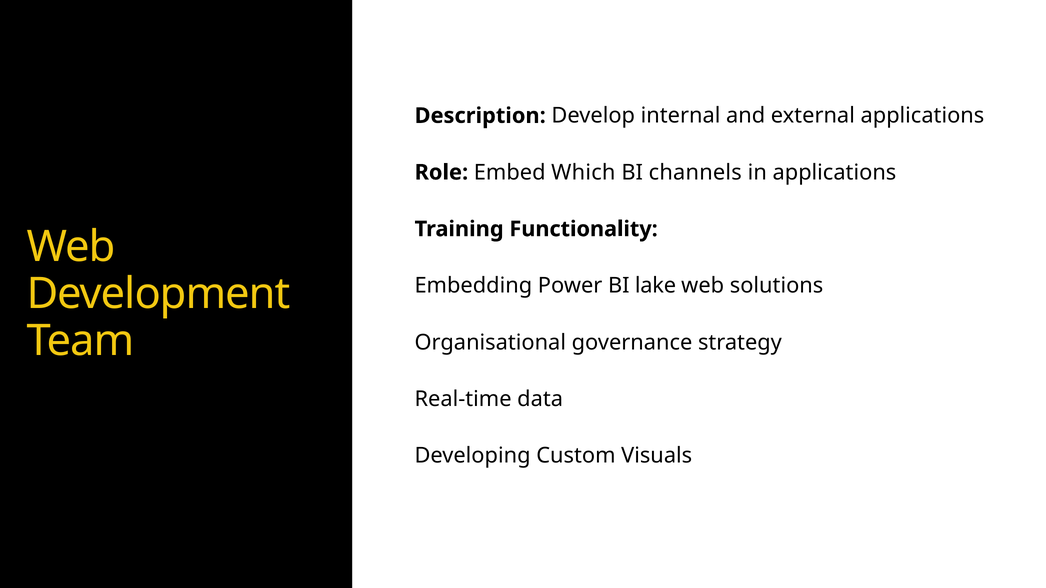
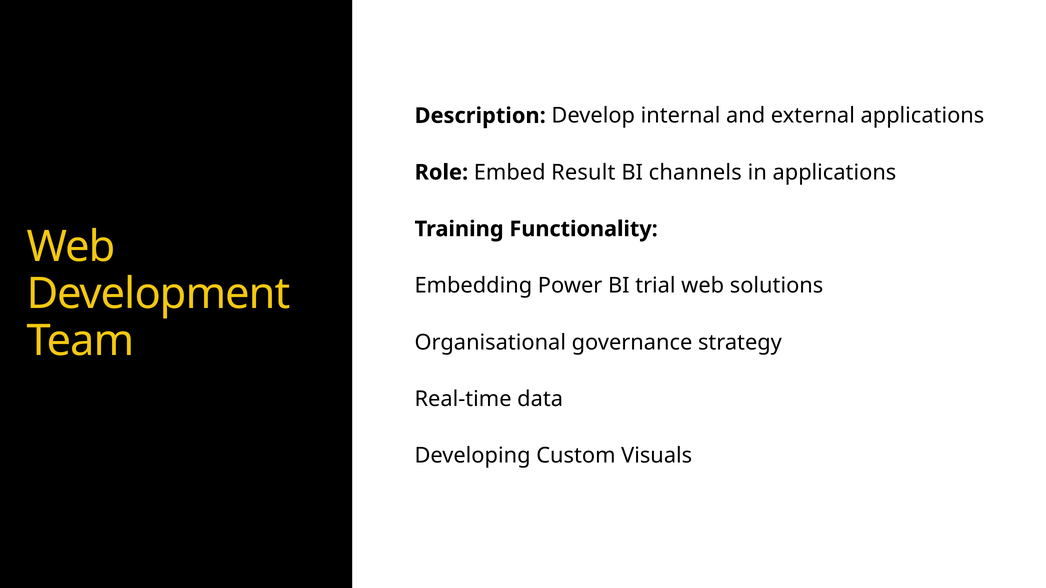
Which: Which -> Result (583, 172)
lake: lake -> trial (655, 286)
